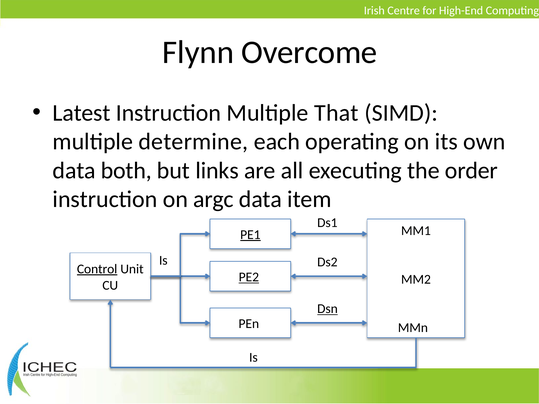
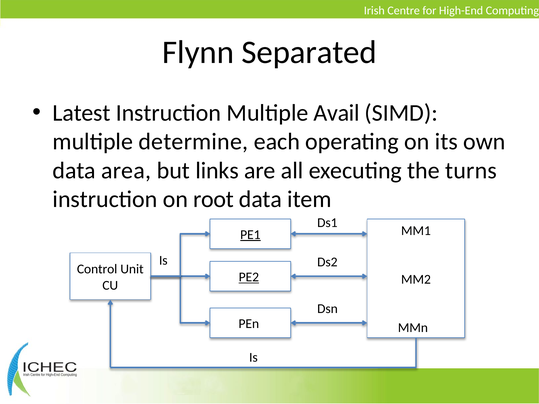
Overcome: Overcome -> Separated (309, 52)
That: That -> Avail (337, 113)
both: both -> area (126, 171)
order: order -> turns (471, 171)
argc: argc -> root (213, 199)
Control underline: present -> none (97, 269)
Dsn underline: present -> none (328, 309)
